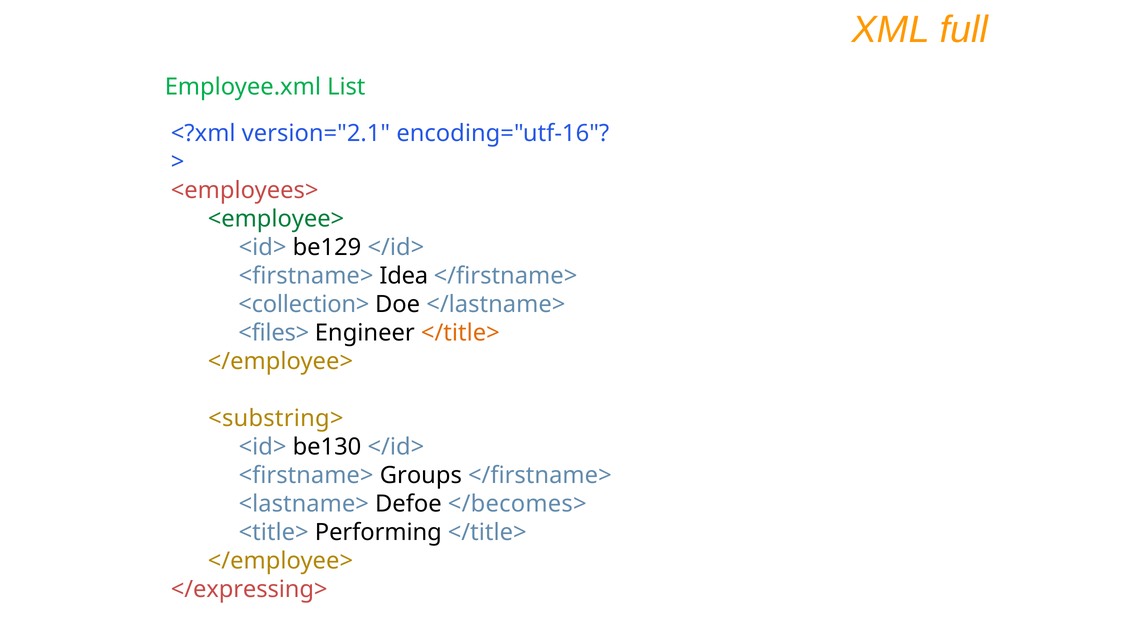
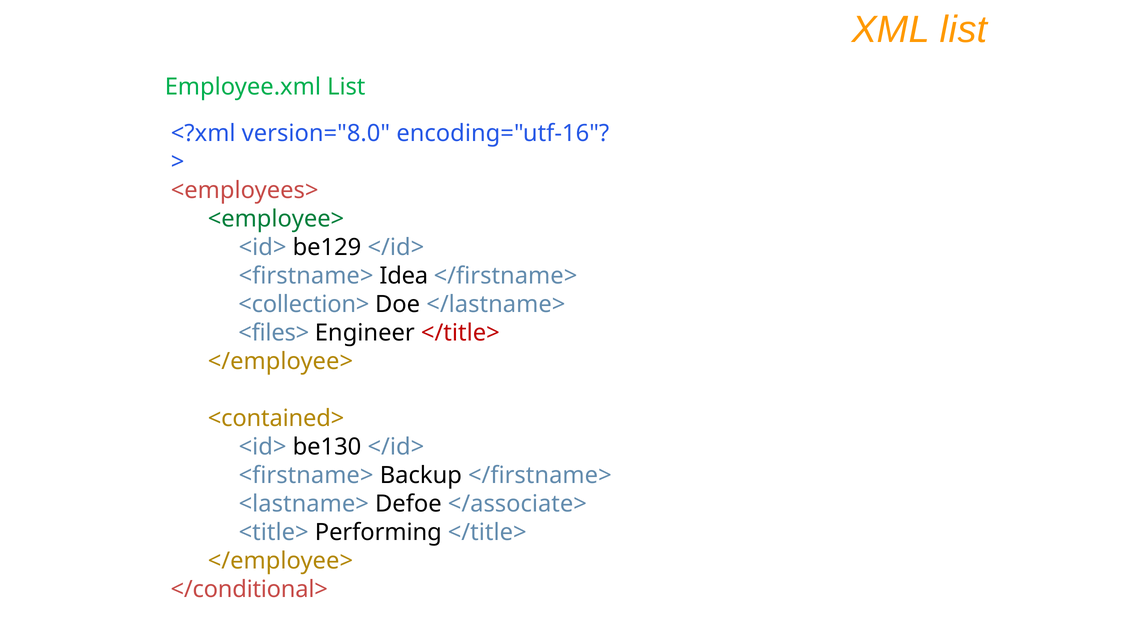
XML full: full -> list (964, 30)
version="2.1: version="2.1 -> version="8.0 (316, 134)
</title> colour: orange -> red (460, 333)
<substring>: <substring> -> <contained> (276, 418)
Groups: Groups -> Backup (421, 475)
</becomes>: </becomes> -> </associate> (517, 504)
</expressing>: </expressing> -> </conditional> (249, 589)
